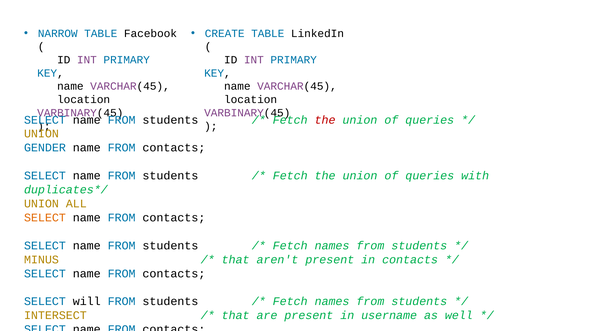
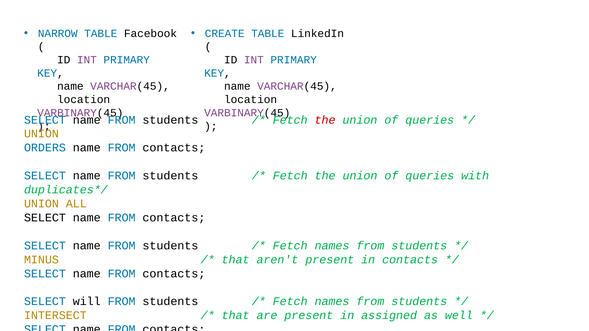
GENDER: GENDER -> ORDERS (45, 148)
SELECT colour: orange -> black (45, 218)
username: username -> assigned (389, 316)
